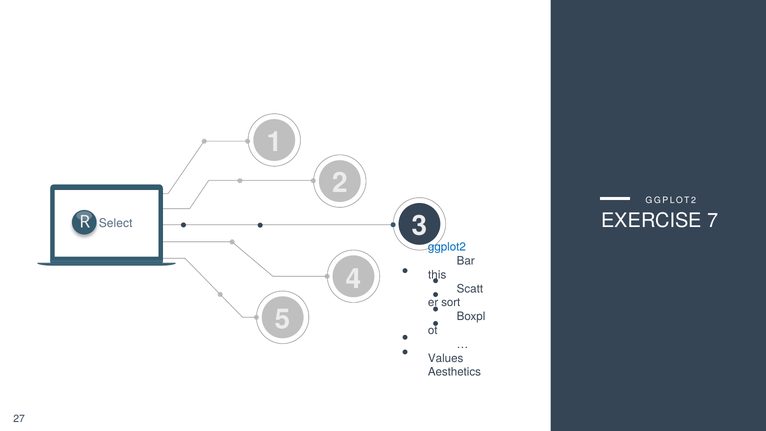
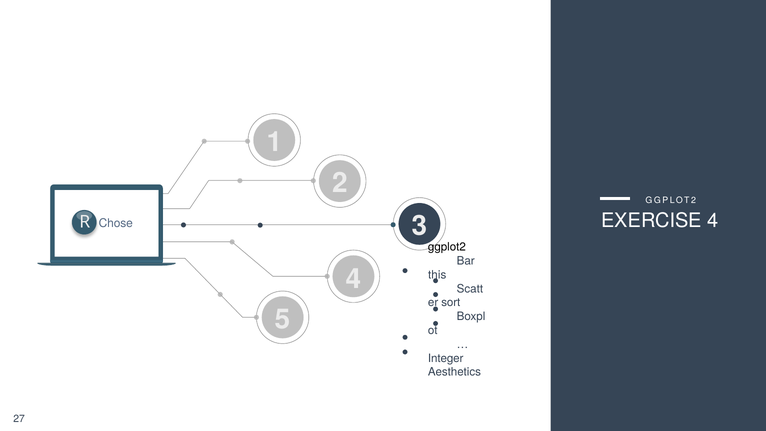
EXERCISE 7: 7 -> 4 (713, 221)
Select: Select -> Chose (116, 223)
ggplot2 colour: blue -> black (447, 247)
Values: Values -> Integer (446, 358)
